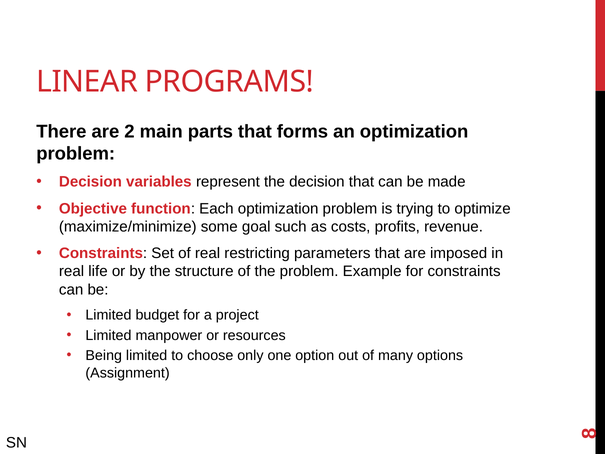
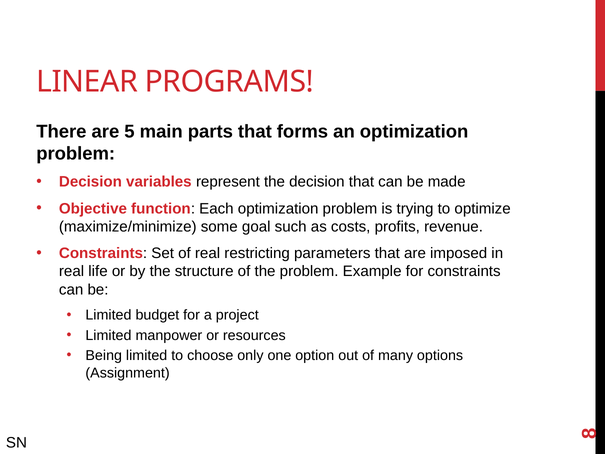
2: 2 -> 5 (129, 131)
